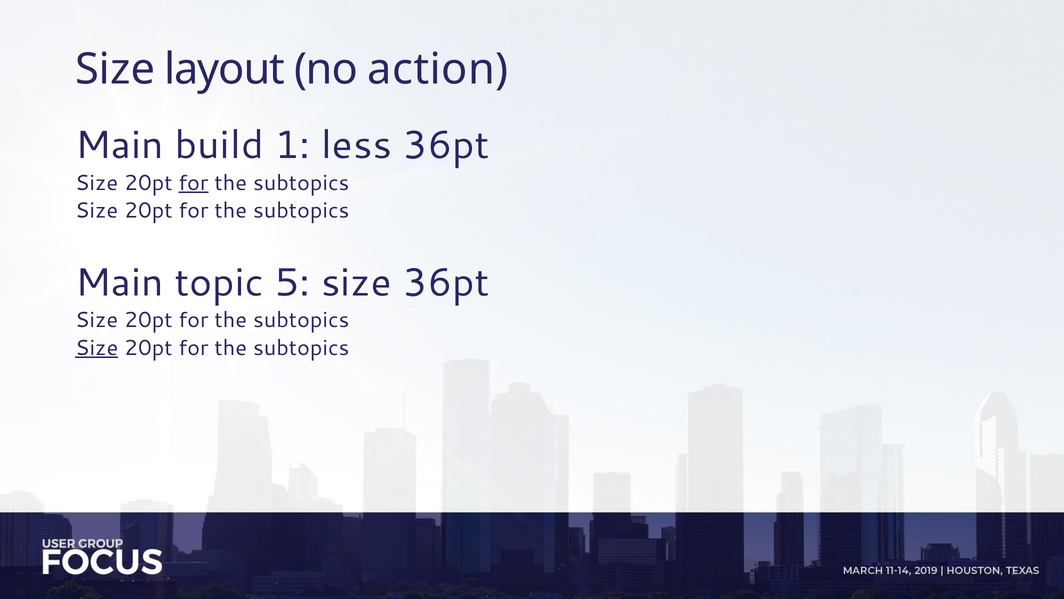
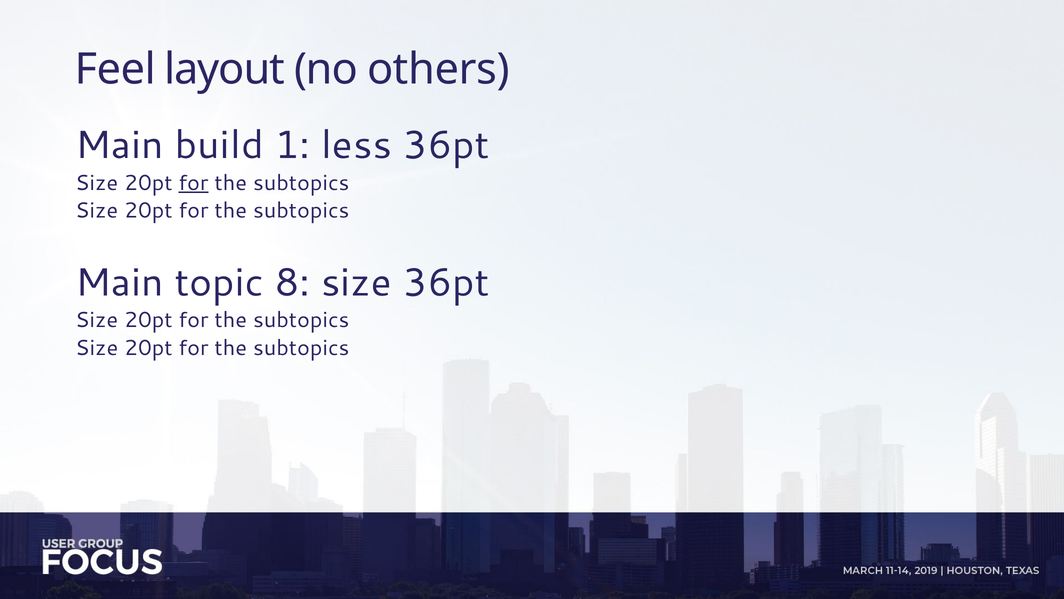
Size: Size -> Feel (115, 69)
action: action -> others (438, 69)
5: 5 -> 8 (293, 282)
Size underline: present -> none (97, 348)
